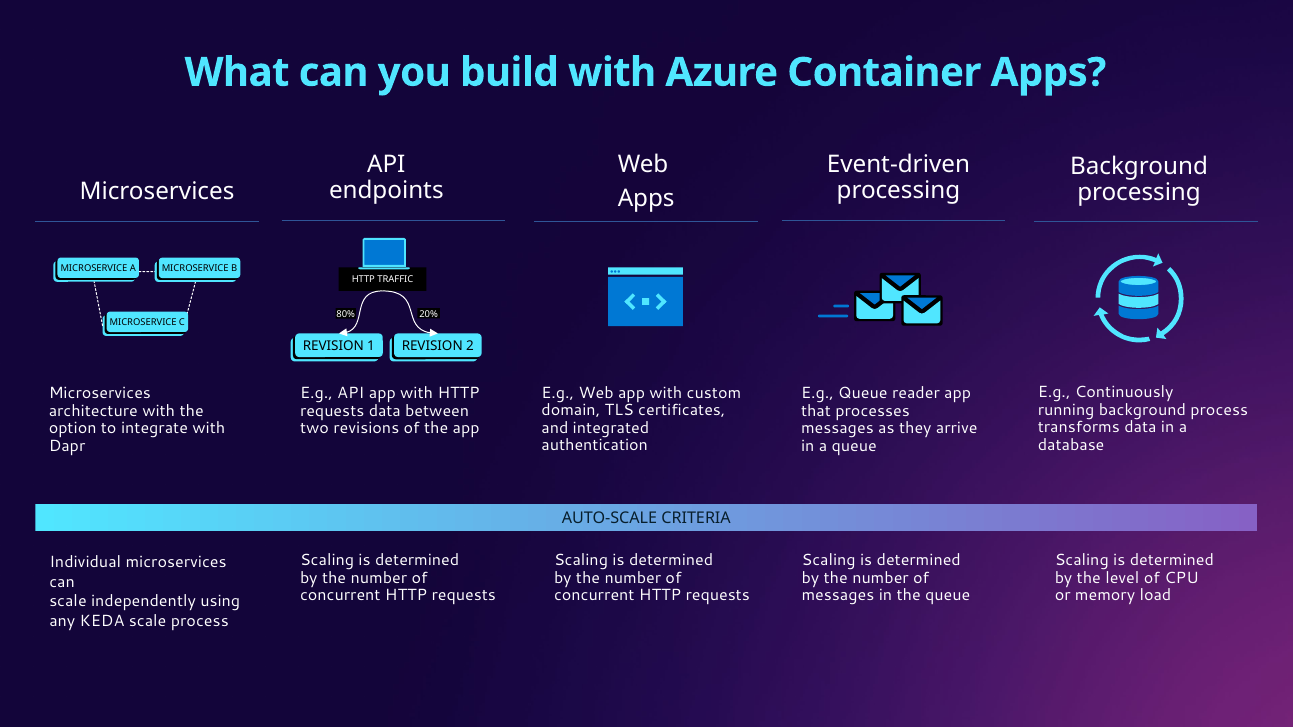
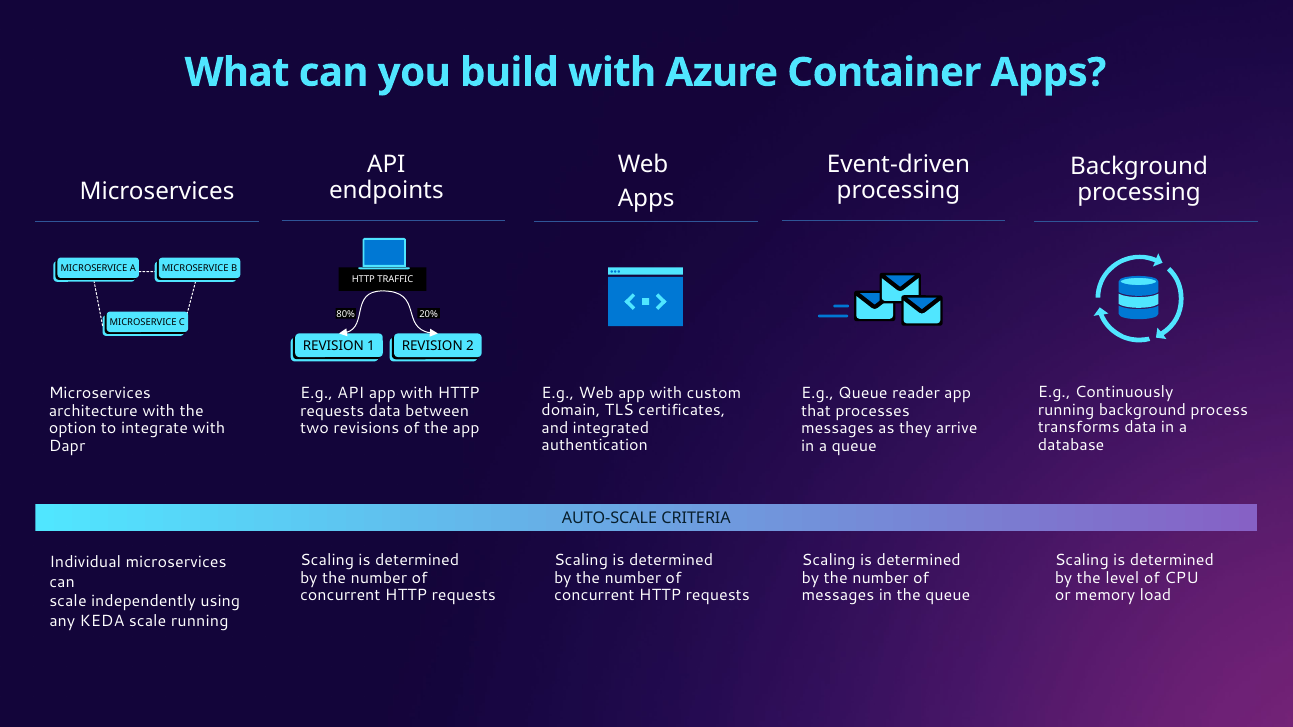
scale process: process -> running (200, 621)
